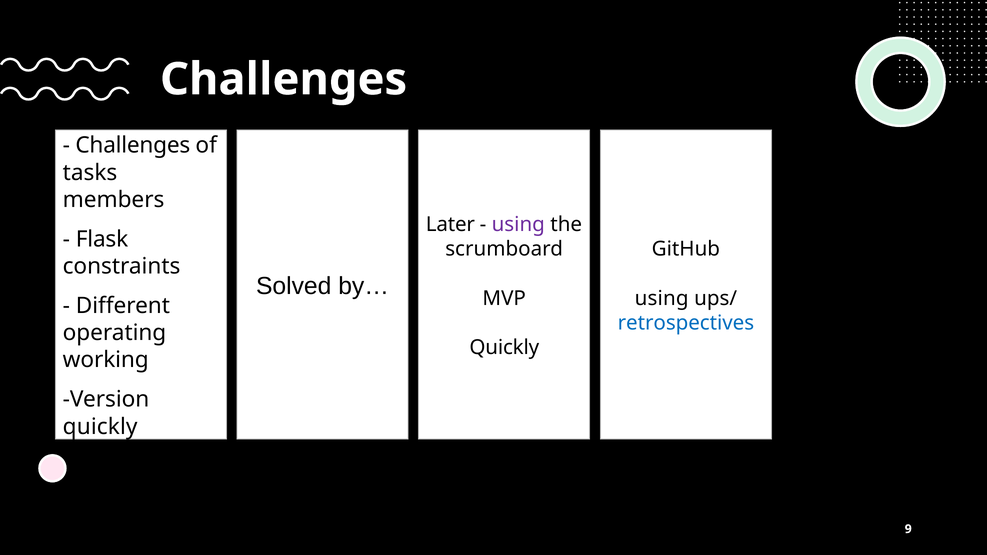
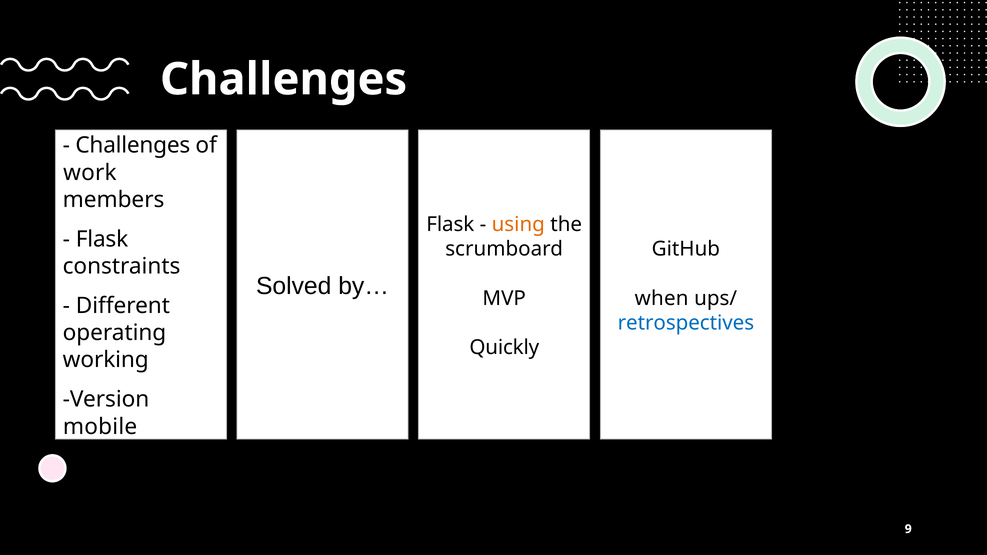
tasks: tasks -> work (90, 173)
Later: Later -> Flask (450, 224)
using colour: purple -> orange (518, 224)
using: using -> when (662, 298)
quickly: quickly -> mobile (100, 427)
